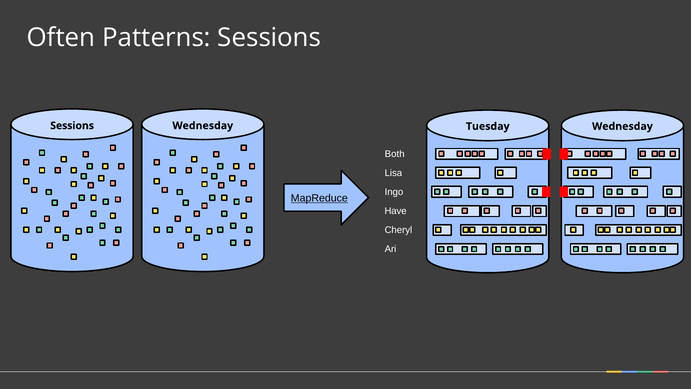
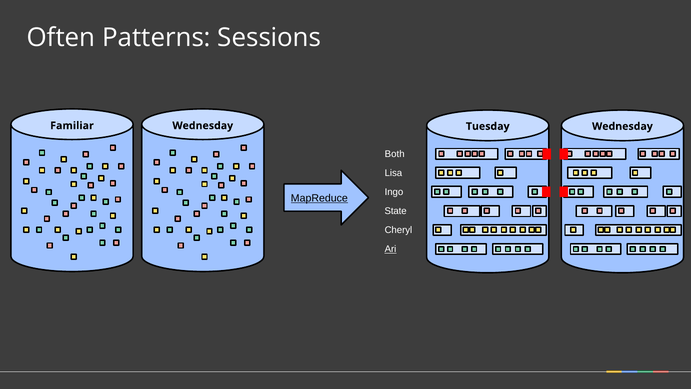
Sessions: Sessions -> Familiar (72, 126)
Have: Have -> State (396, 211)
Ari underline: none -> present (390, 249)
